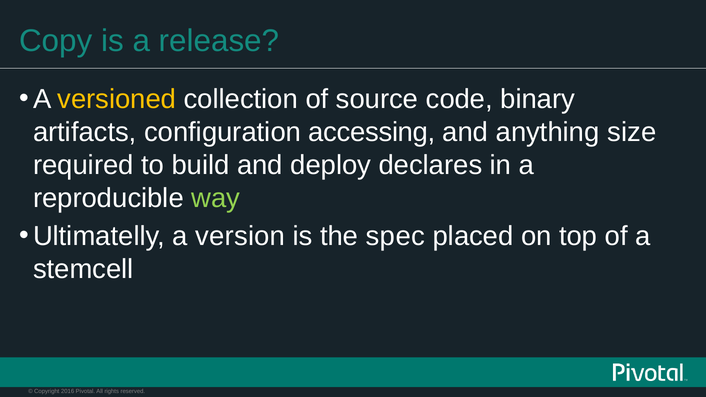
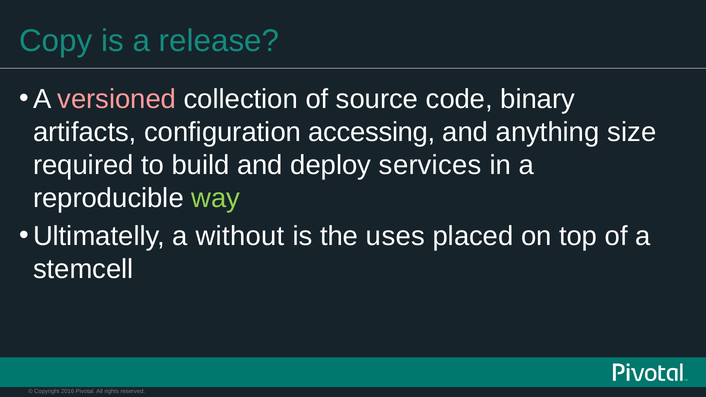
versioned colour: yellow -> pink (117, 99)
declares: declares -> services (430, 165)
version: version -> without (240, 236)
spec: spec -> uses (395, 236)
